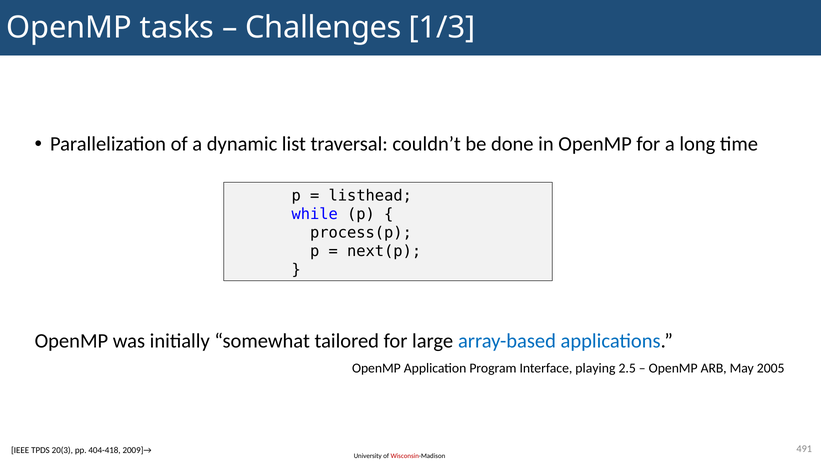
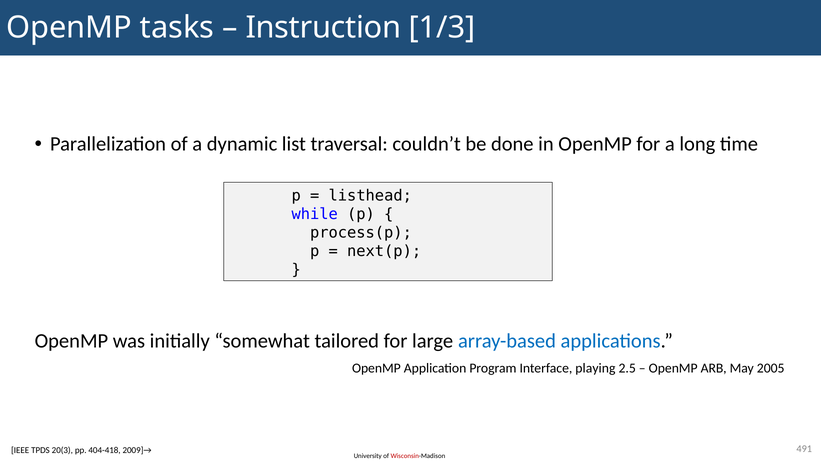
Challenges: Challenges -> Instruction (323, 28)
